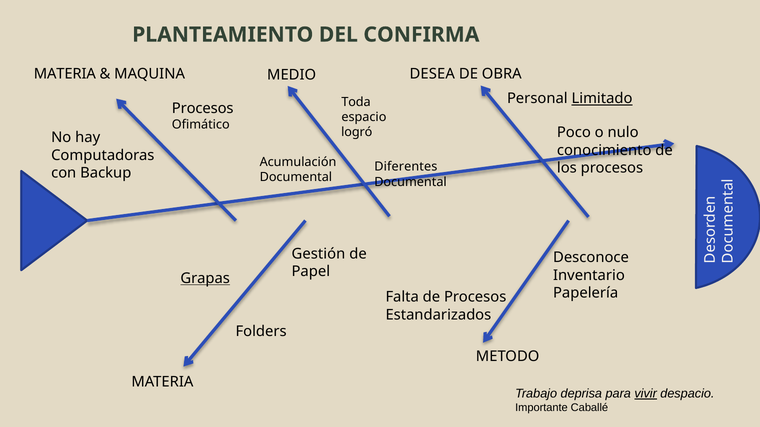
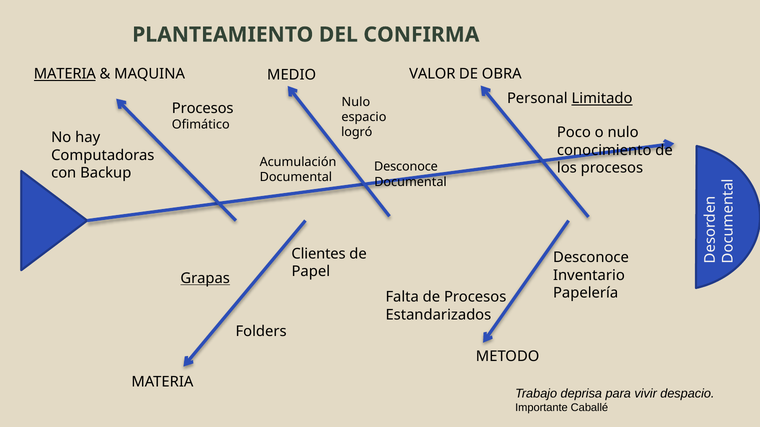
MATERIA underline: none -> present (65, 74)
DESEA: DESEA -> VALOR (432, 74)
Toda: Toda -> Nulo (356, 102)
Diferentes: Diferentes -> Desconoce (406, 167)
Gestión: Gestión -> Clientes (319, 254)
vivir underline: present -> none (646, 394)
